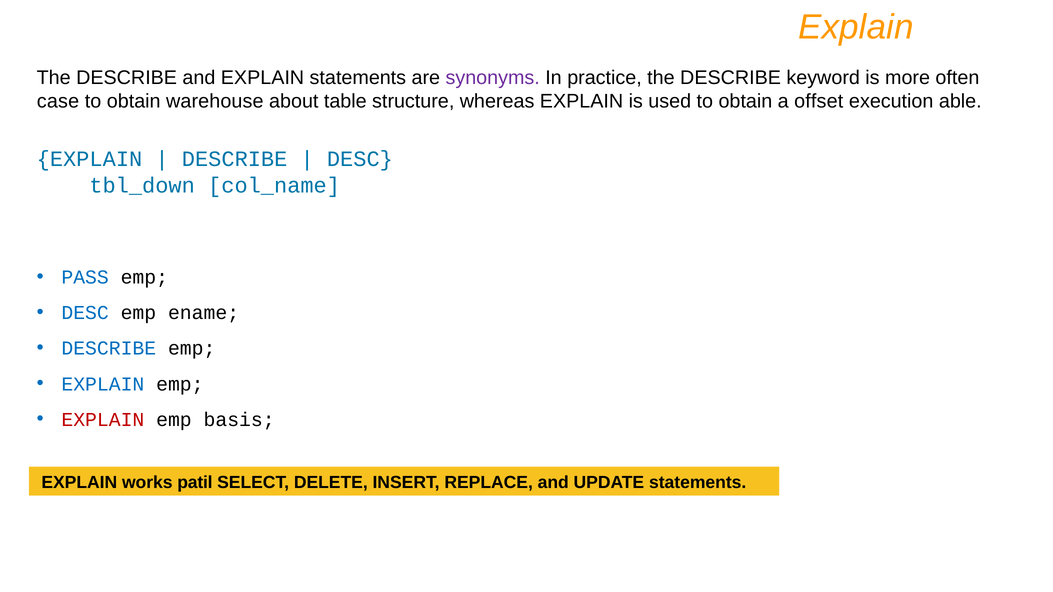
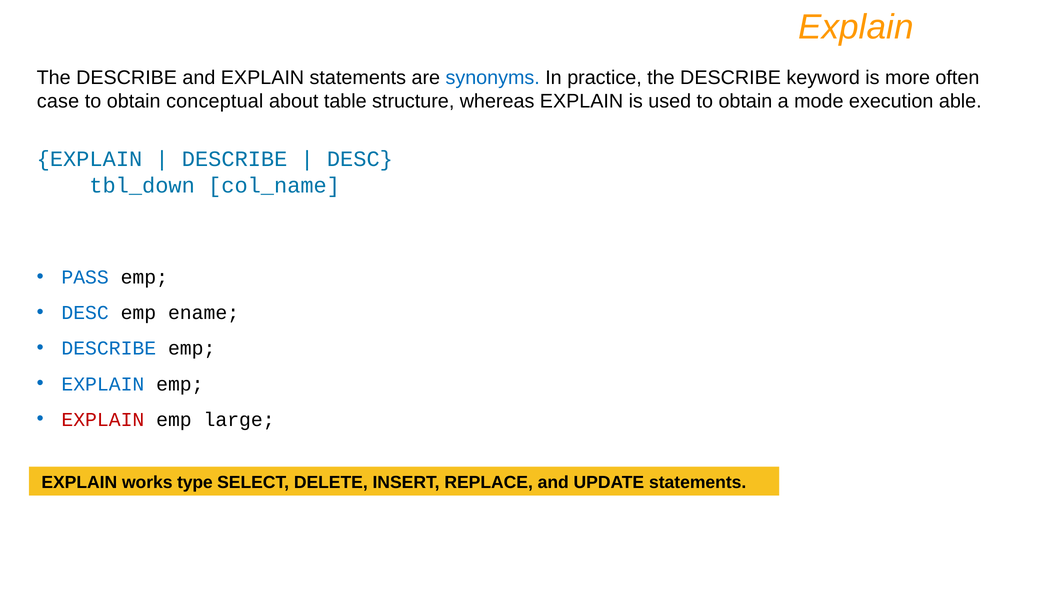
synonyms colour: purple -> blue (493, 78)
warehouse: warehouse -> conceptual (215, 101)
offset: offset -> mode (819, 101)
basis: basis -> large (239, 420)
patil: patil -> type (195, 483)
